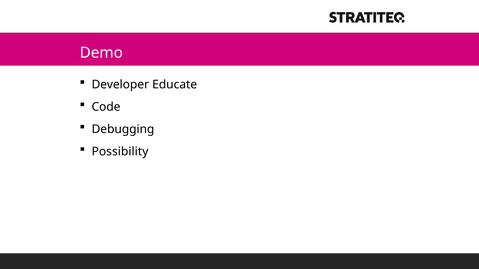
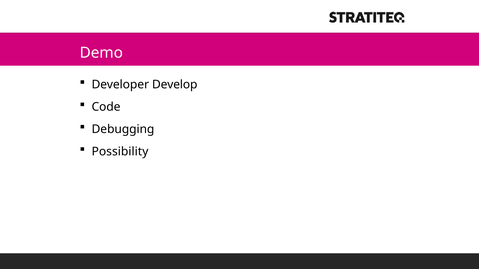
Educate: Educate -> Develop (175, 85)
